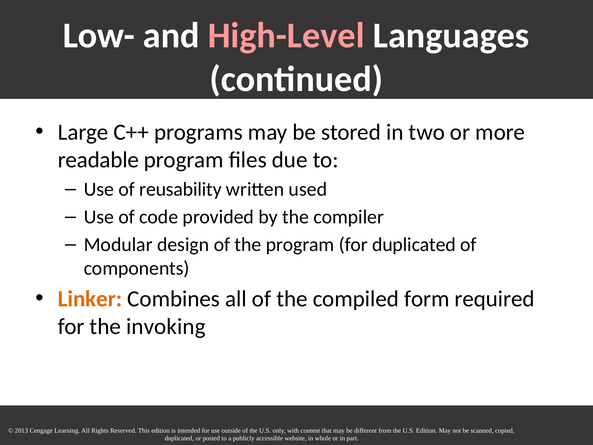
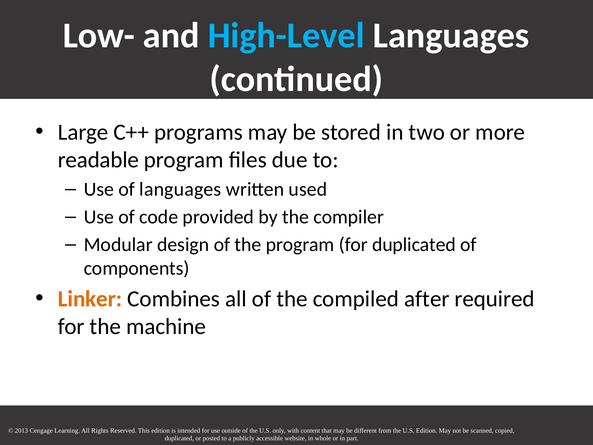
High-Level colour: pink -> light blue (286, 36)
of reusability: reusability -> languages (180, 189)
form: form -> after (427, 299)
invoking: invoking -> machine (166, 326)
